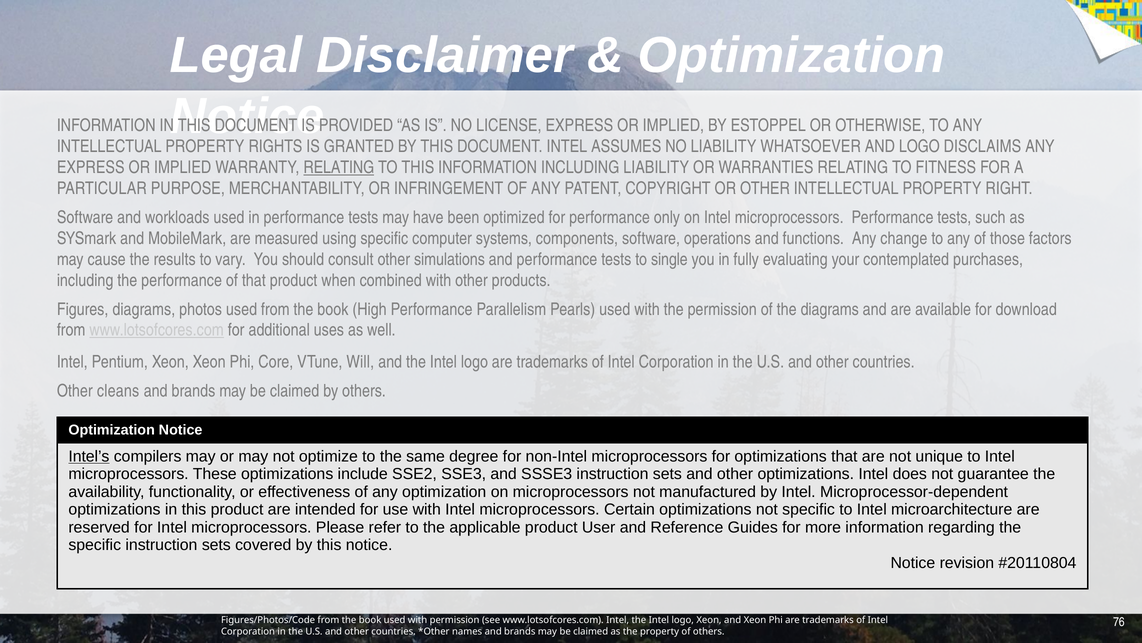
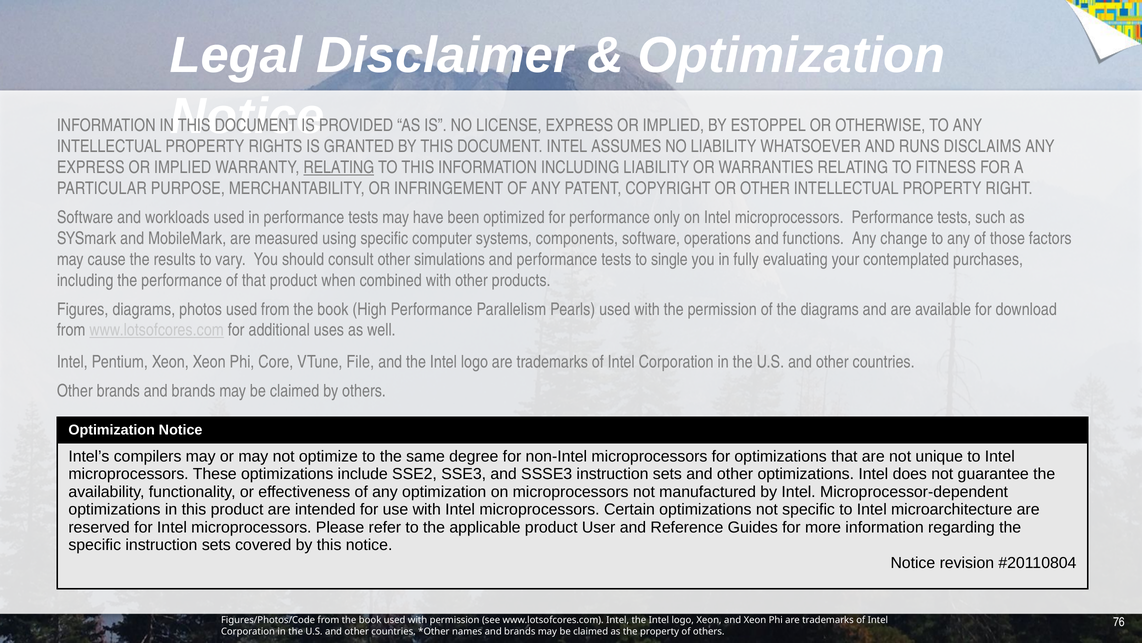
AND LOGO: LOGO -> RUNS (919, 146)
Will: Will -> File (360, 362)
Other cleans: cleans -> brands (118, 391)
Intel’s underline: present -> none (89, 456)
